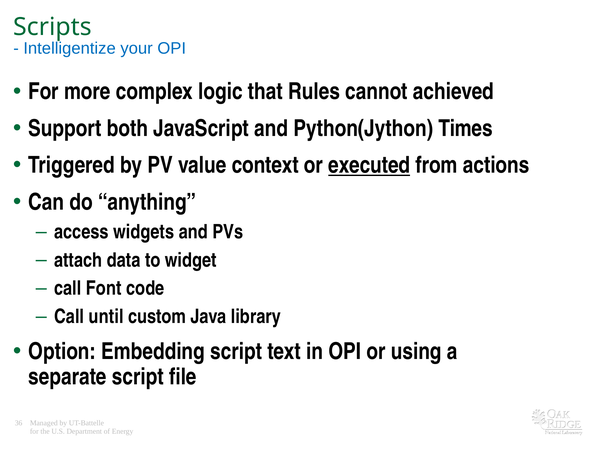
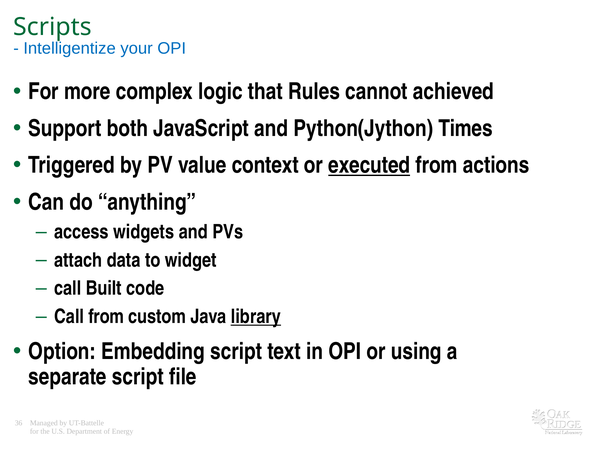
Font: Font -> Built (104, 288)
Call until: until -> from (106, 316)
library underline: none -> present (256, 316)
